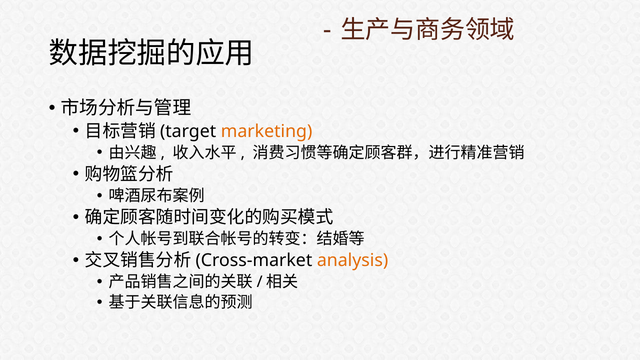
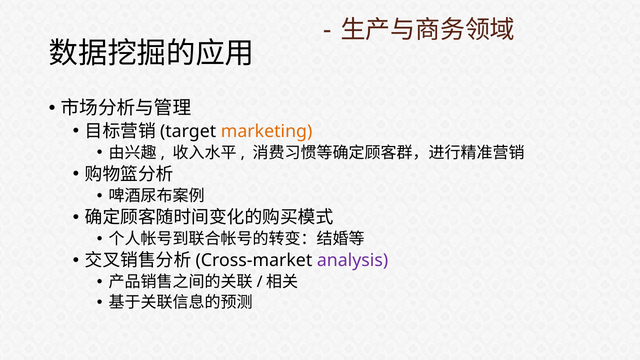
analysis colour: orange -> purple (353, 261)
